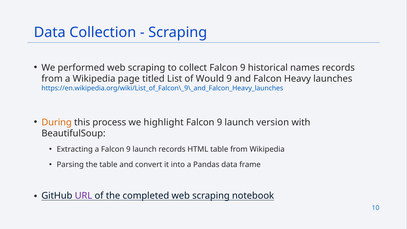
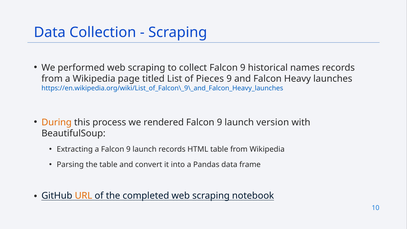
Would: Would -> Pieces (210, 79)
highlight: highlight -> rendered (164, 122)
URL colour: purple -> orange (83, 196)
